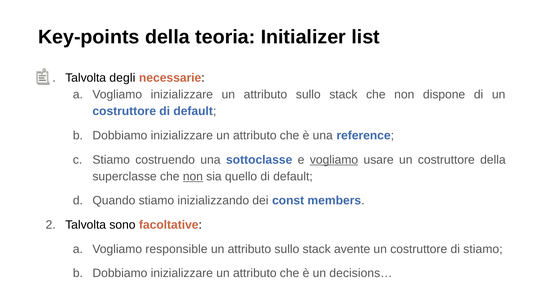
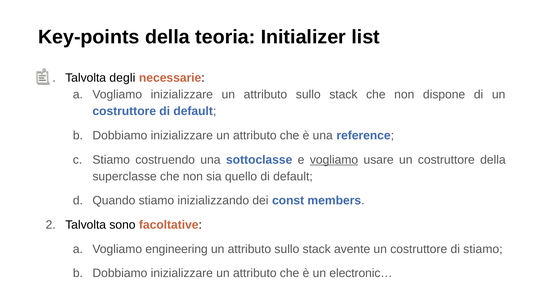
non underline: present -> none (193, 176)
responsible: responsible -> engineering (177, 249)
decisions…: decisions… -> electronic… (361, 273)
